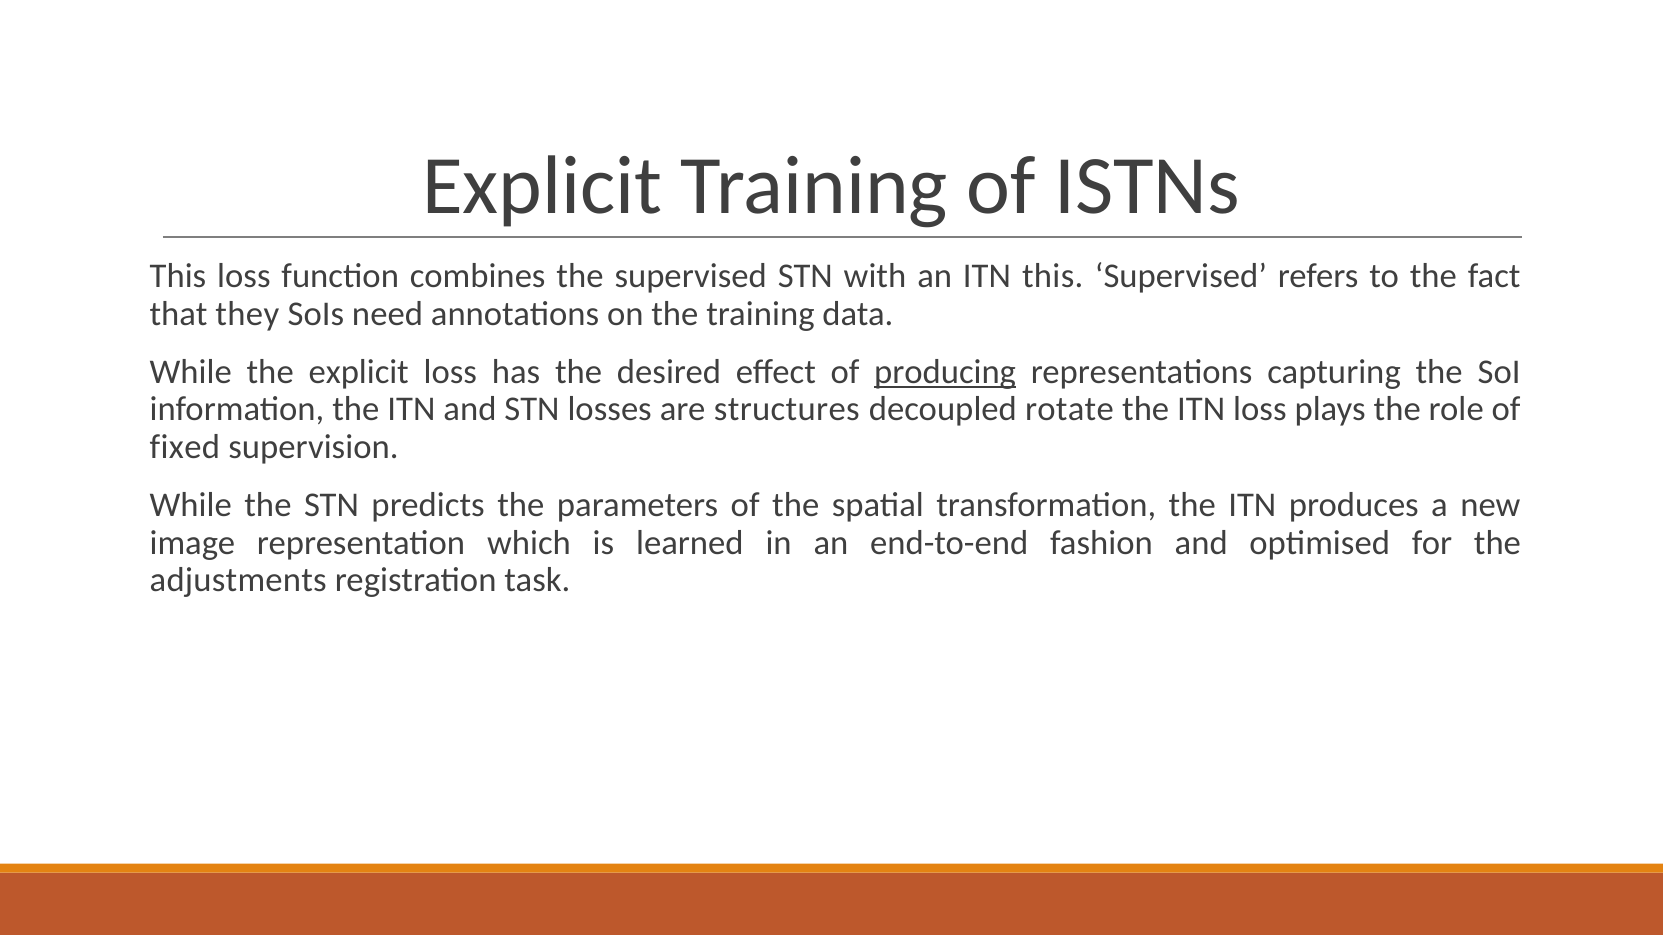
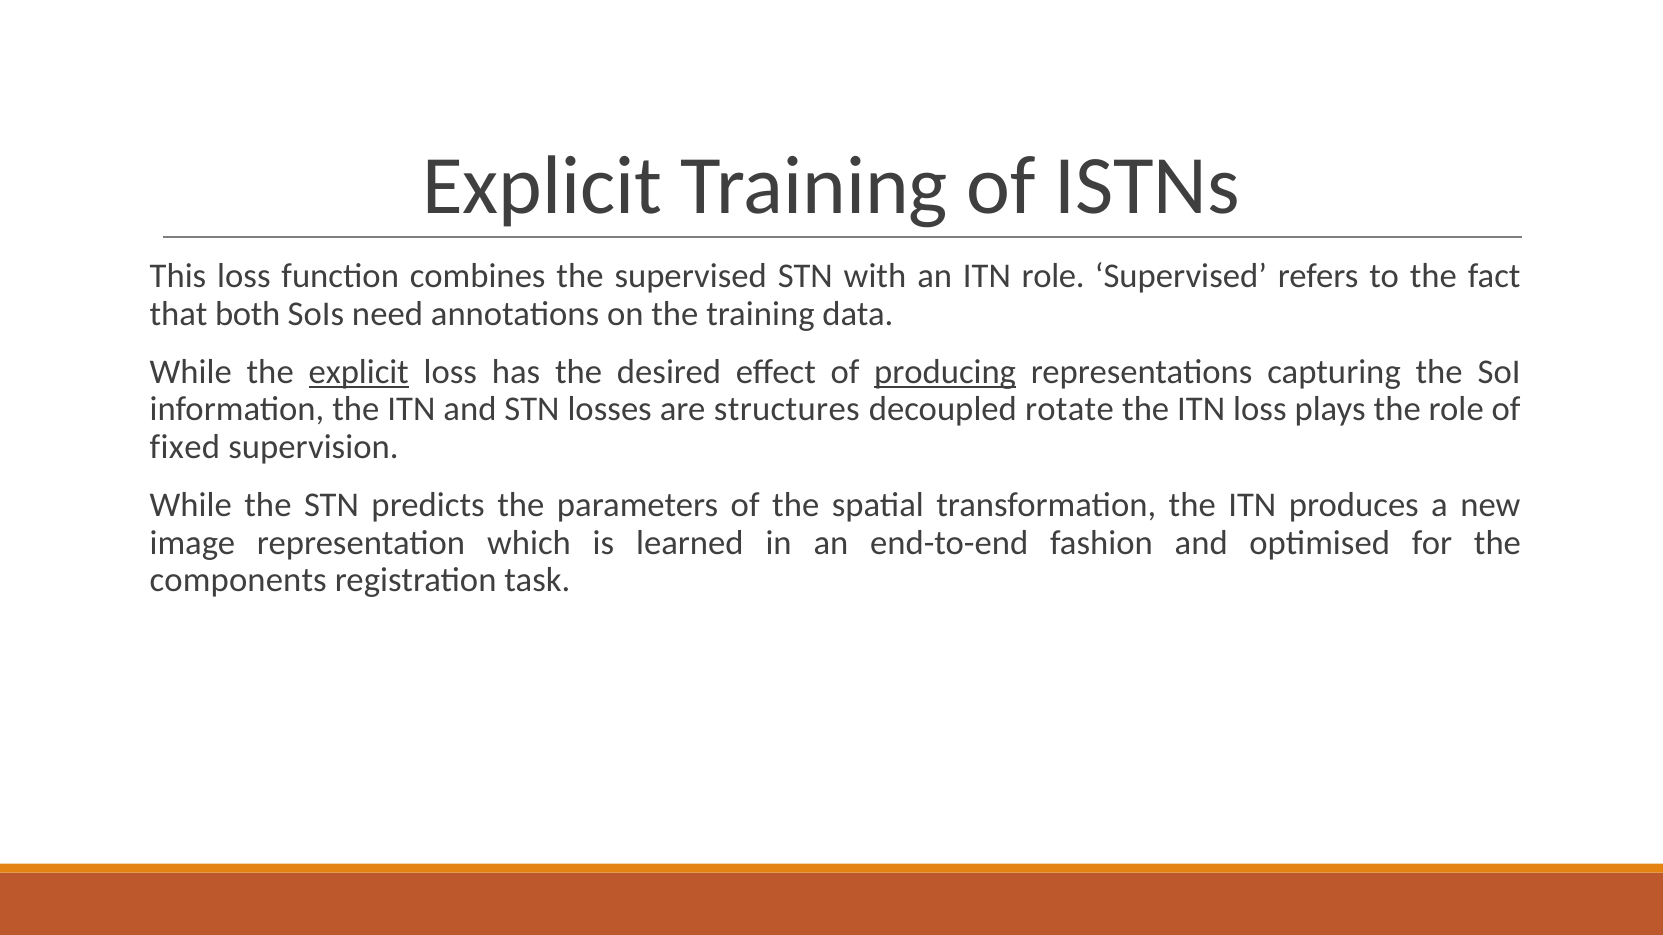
ITN this: this -> role (1053, 277)
they: they -> both (248, 314)
explicit underline: none -> present (359, 372)
adjustments: adjustments -> components (238, 580)
